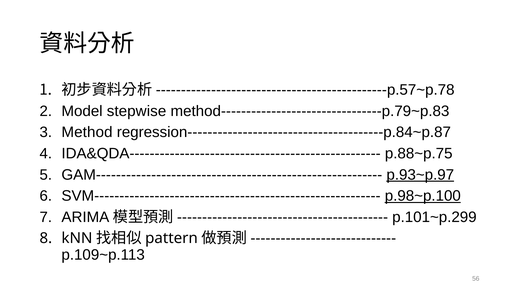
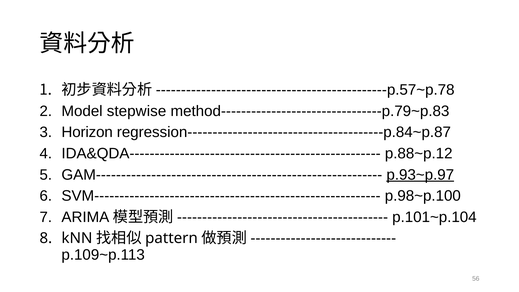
Method: Method -> Horizon (87, 132)
p.88~p.75: p.88~p.75 -> p.88~p.12 (419, 153)
p.98~p.100 underline: present -> none (423, 196)
p.101~p.299: p.101~p.299 -> p.101~p.104 (434, 217)
